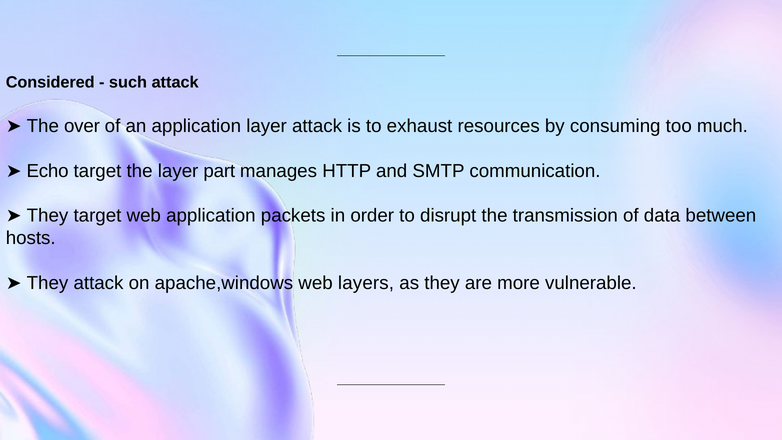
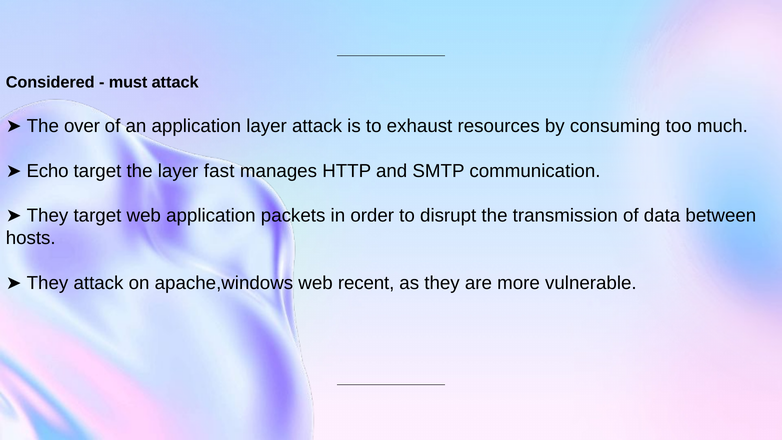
such: such -> must (128, 82)
part: part -> fast (219, 171)
layers: layers -> recent (366, 283)
